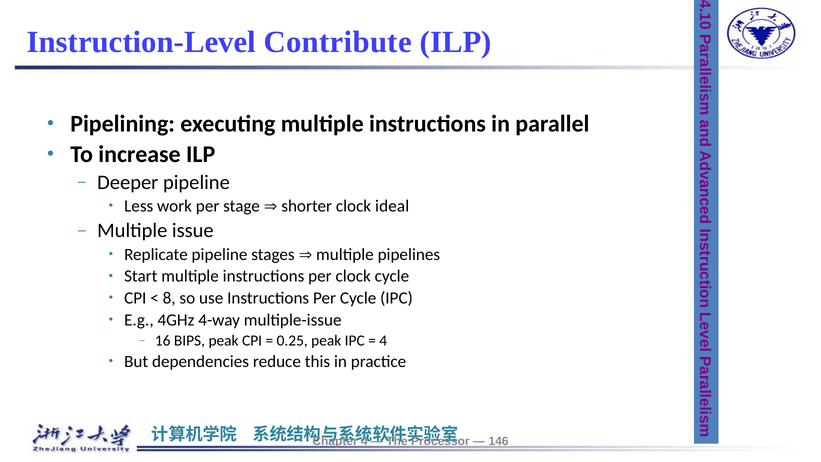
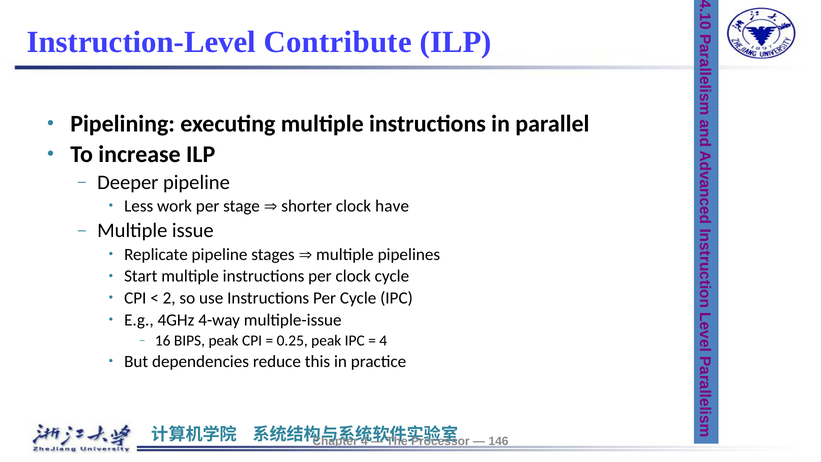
ideal: ideal -> have (392, 206)
8: 8 -> 2 (169, 298)
